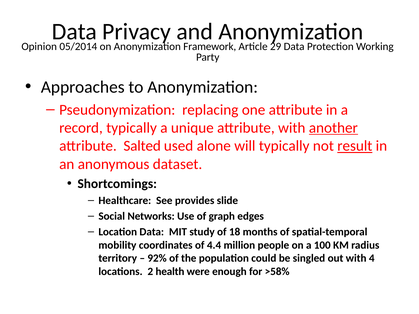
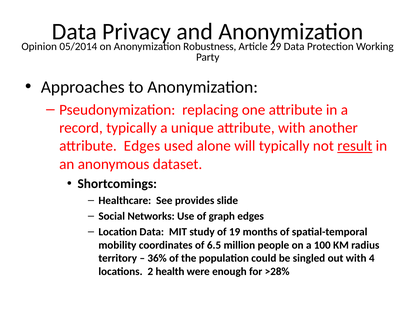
Framework: Framework -> Robustness (210, 47)
another underline: present -> none (333, 128)
attribute Salted: Salted -> Edges (142, 146)
18: 18 -> 19 (235, 232)
4.4: 4.4 -> 6.5 (214, 245)
92%: 92% -> 36% (157, 258)
>58%: >58% -> >28% (277, 272)
